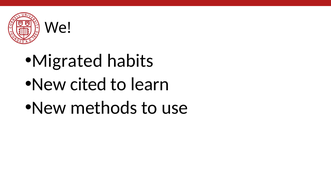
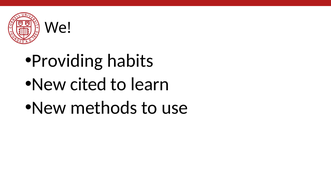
Migrated: Migrated -> Providing (67, 61)
